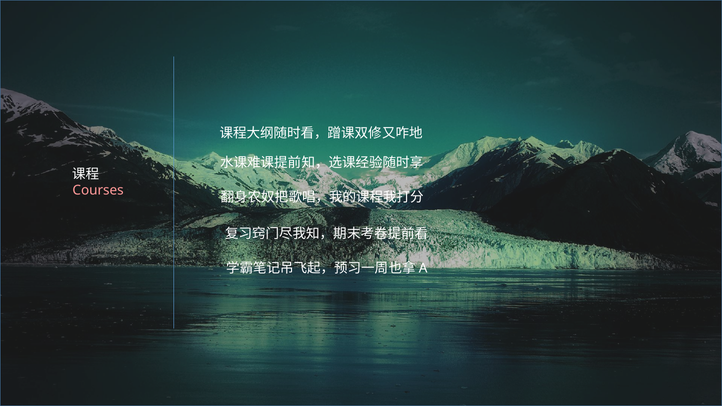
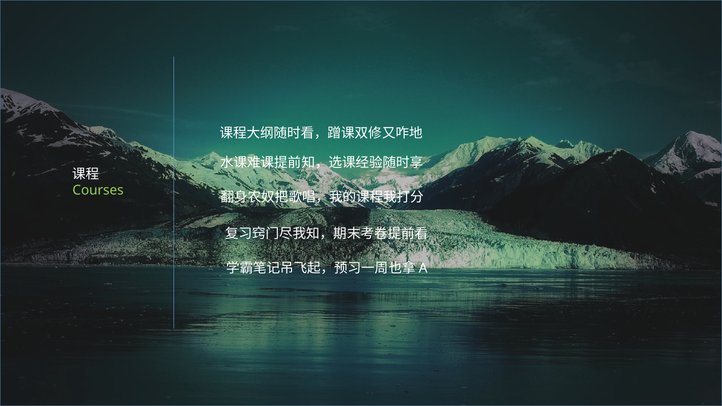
Courses colour: pink -> light green (98, 190)
